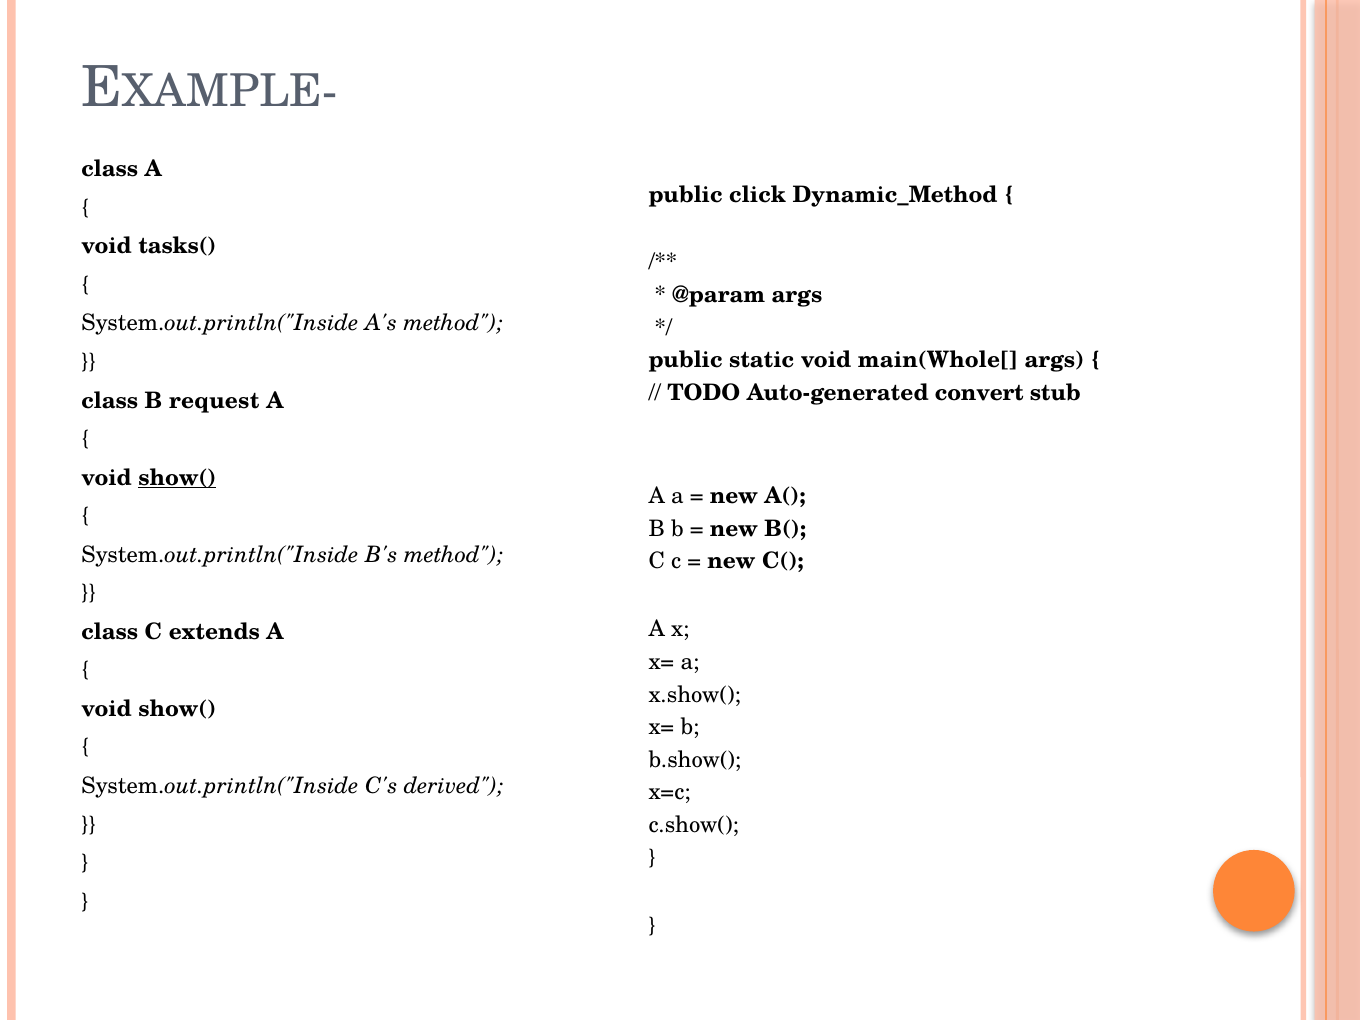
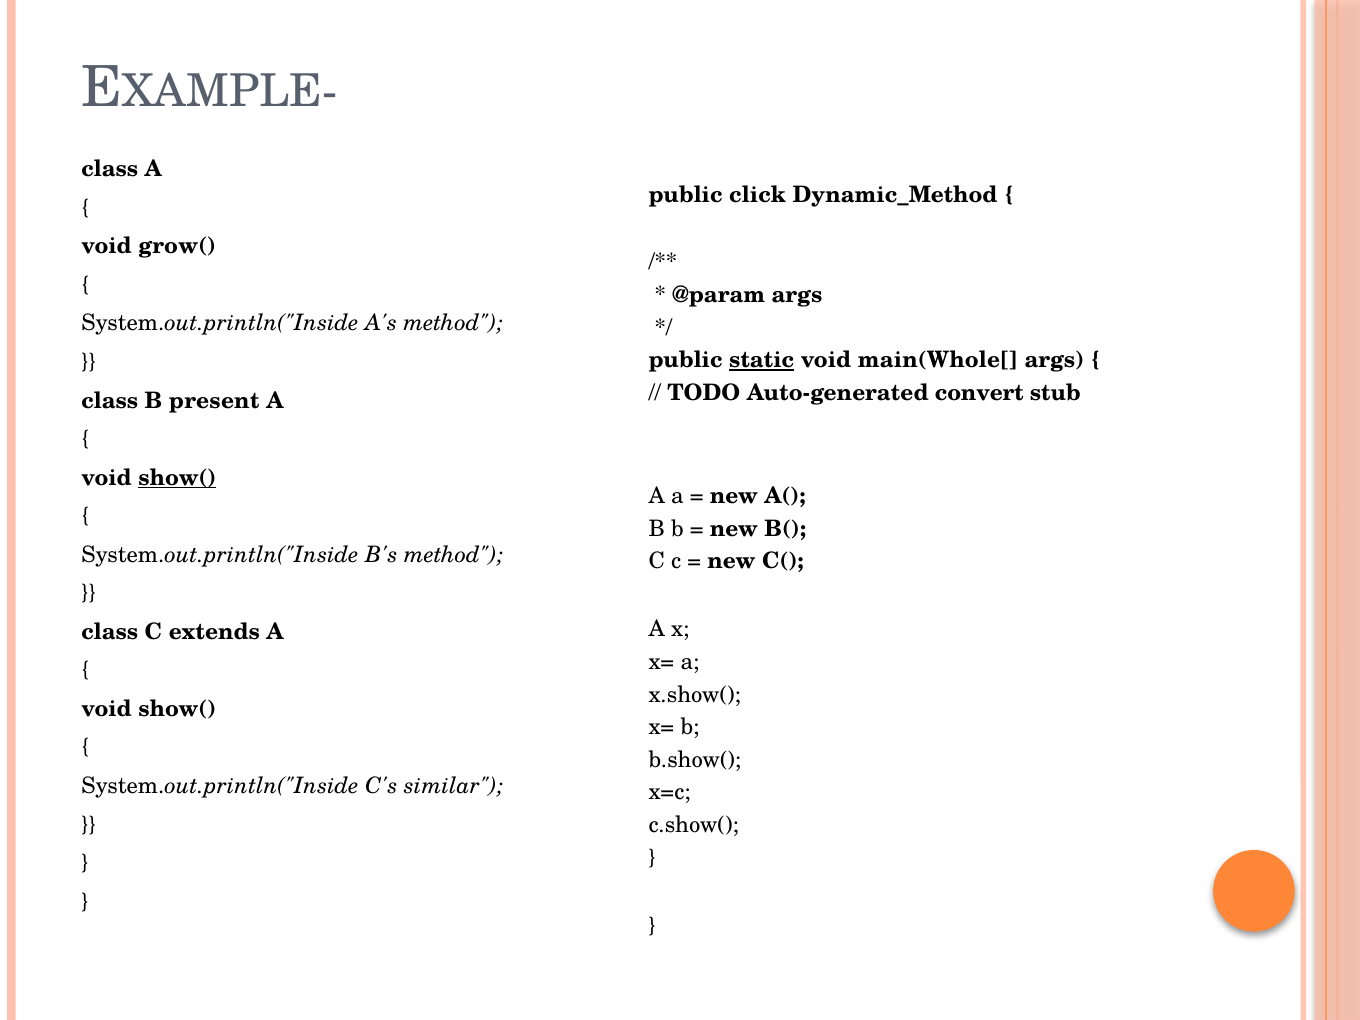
tasks(: tasks( -> grow( (177, 246)
static underline: none -> present (762, 360)
request: request -> present (214, 401)
derived: derived -> similar (453, 786)
